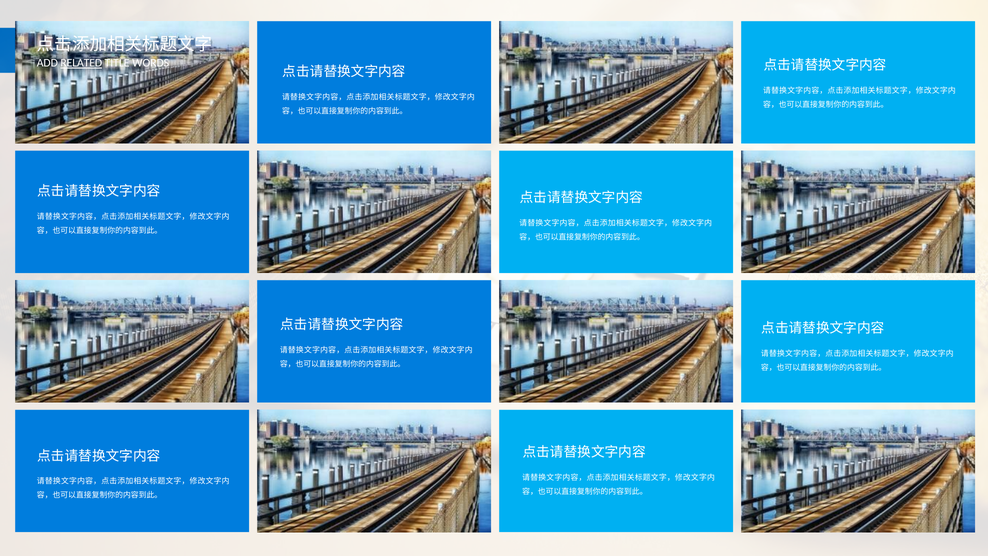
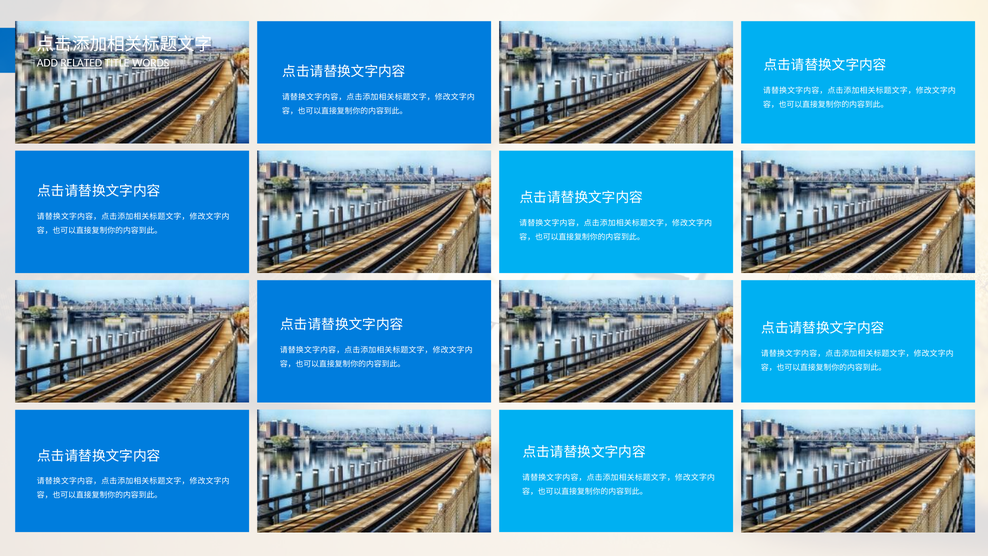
WORDS underline: none -> present (151, 63)
